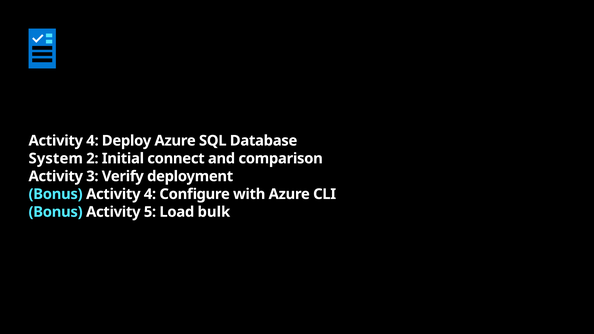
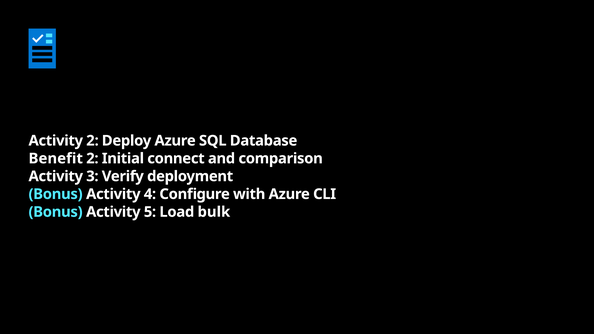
4: 4 -> 2 (92, 141)
System: System -> Benefit (56, 159)
